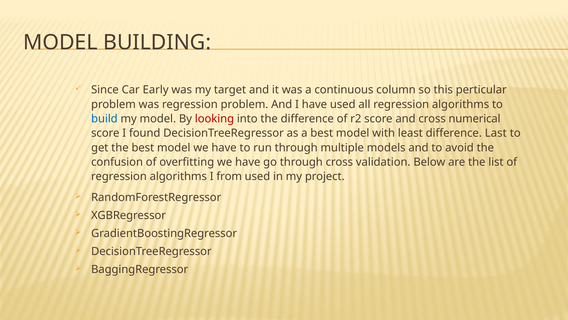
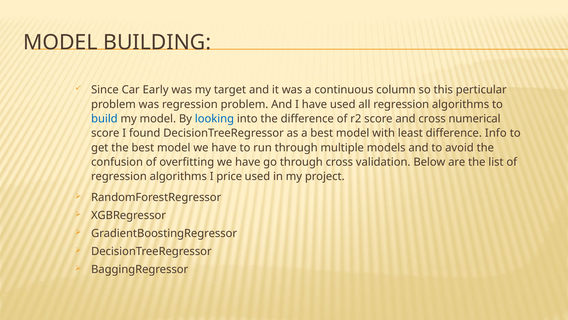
looking colour: red -> blue (214, 119)
Last: Last -> Info (496, 133)
from: from -> price (229, 176)
